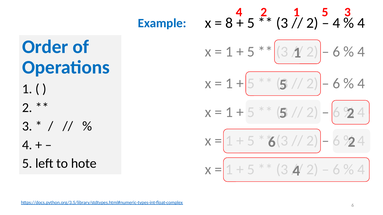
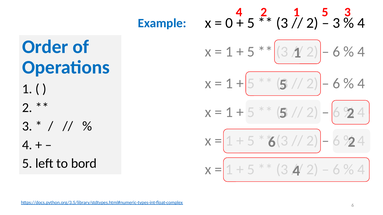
8: 8 -> 0 (229, 23)
4: 4 -> 3 (336, 23)
hote: hote -> bord (84, 164)
